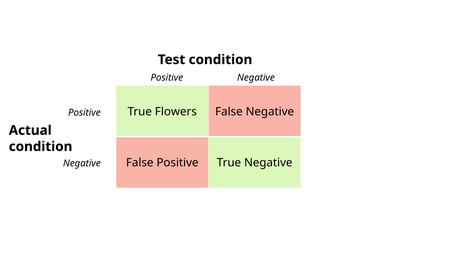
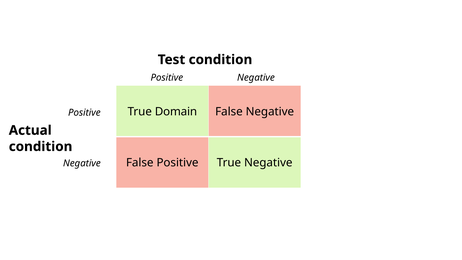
Flowers: Flowers -> Domain (176, 112)
